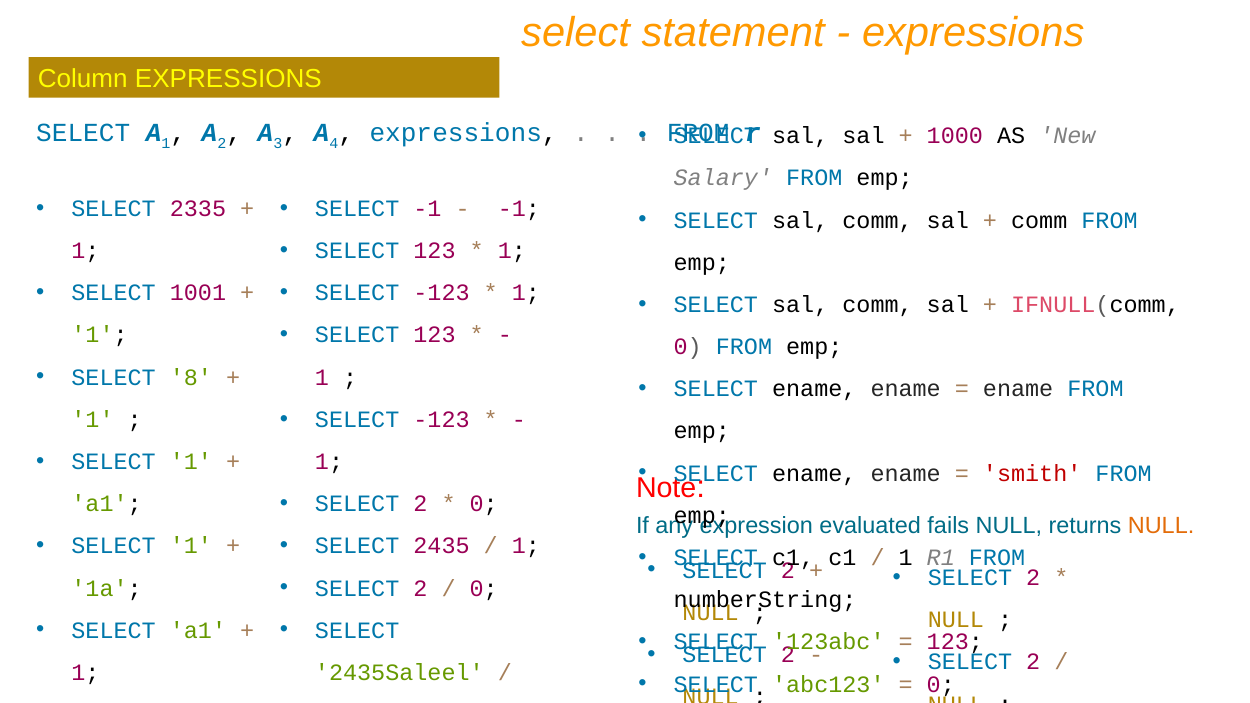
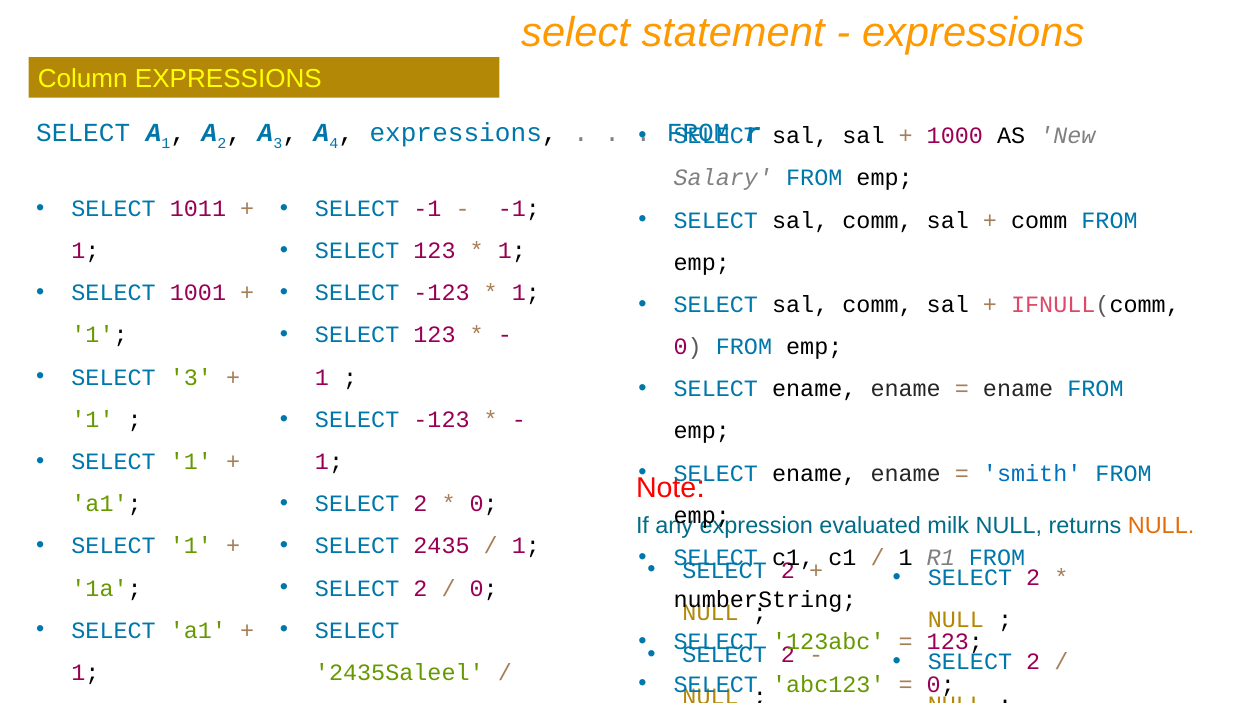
2335: 2335 -> 1011 (198, 209)
SELECT 8: 8 -> 3 (191, 377)
smith colour: red -> blue (1032, 474)
fails: fails -> milk (948, 526)
